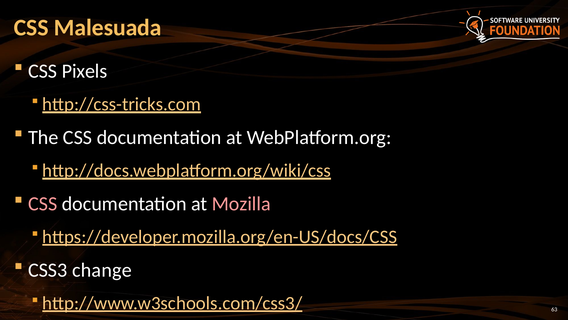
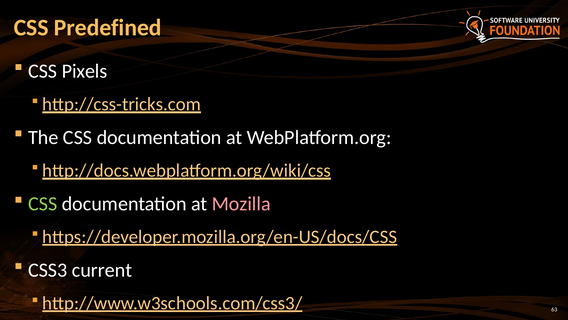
Malesuada: Malesuada -> Predefined (108, 28)
CSS colour: pink -> light green (43, 204)
change: change -> current (102, 270)
